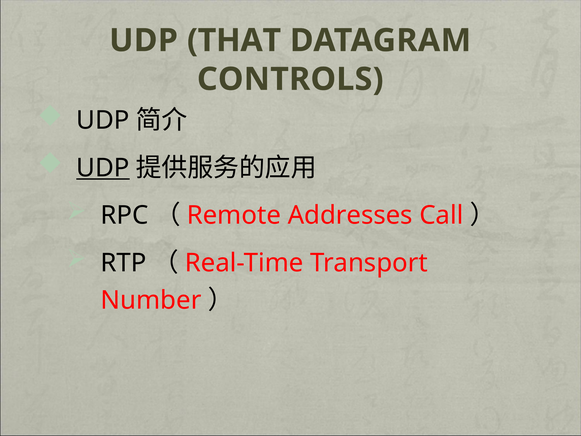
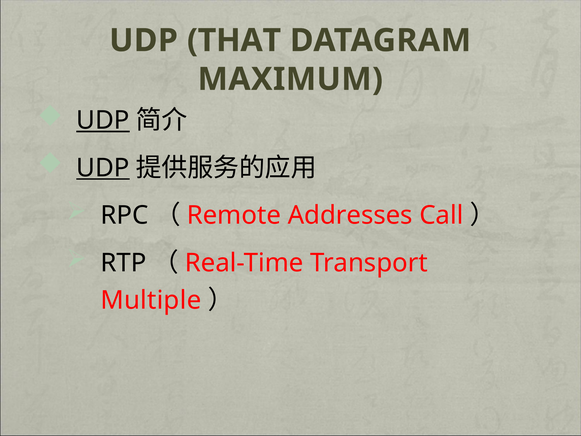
CONTROLS: CONTROLS -> MAXIMUM (290, 79)
UDP underline: none -> present (103, 120)
Number: Number -> Multiple (151, 300)
